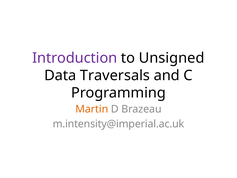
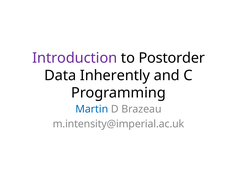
Unsigned: Unsigned -> Postorder (172, 58)
Traversals: Traversals -> Inherently (115, 75)
Martin colour: orange -> blue (92, 109)
